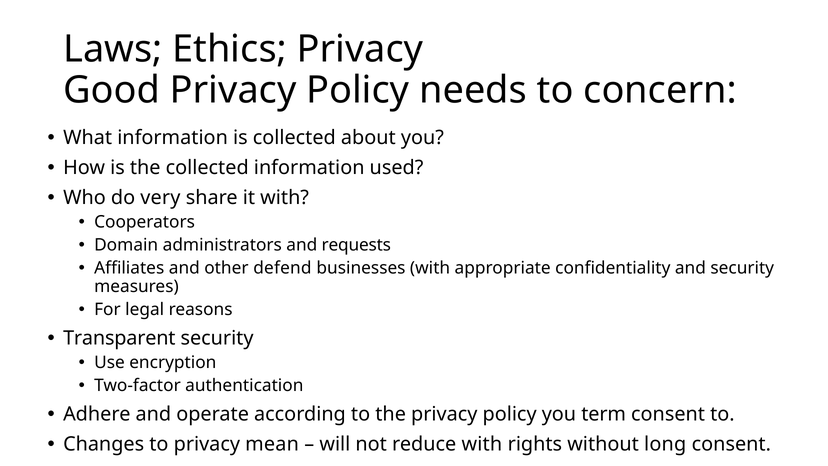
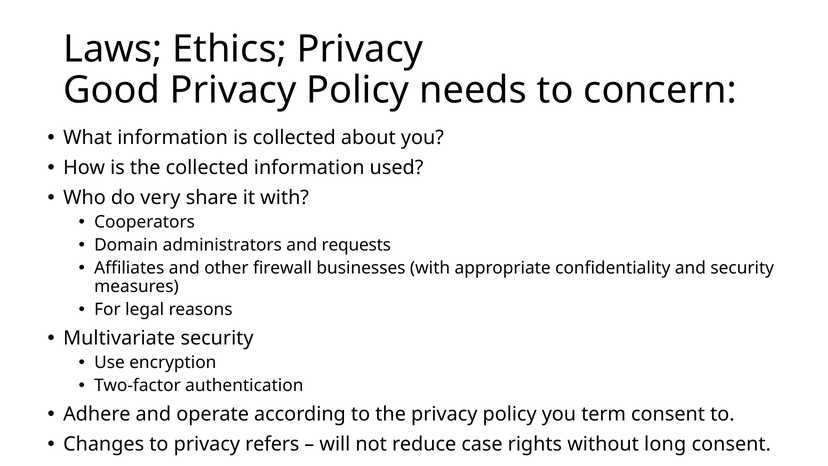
defend: defend -> firewall (283, 268)
Transparent: Transparent -> Multivariate (119, 338)
mean: mean -> refers (272, 444)
reduce with: with -> case (482, 444)
